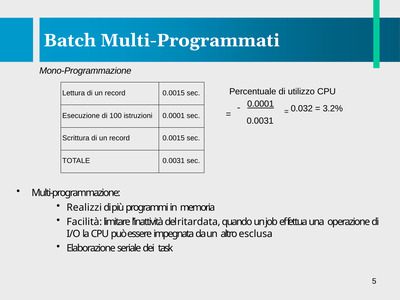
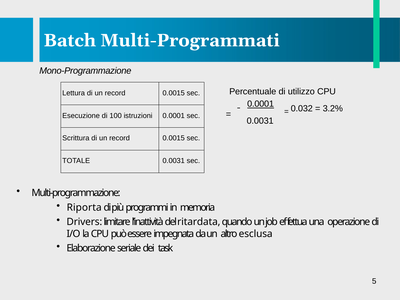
Realizzi: Realizzi -> Riporta (84, 207)
Facilità: Facilità -> Drivers (84, 222)
